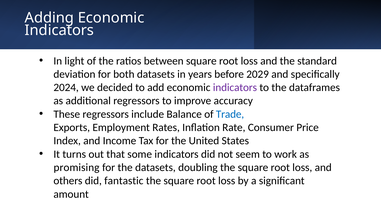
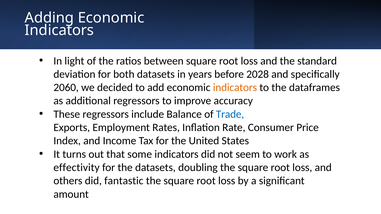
2029: 2029 -> 2028 (258, 74)
2024: 2024 -> 2060 (66, 88)
indicators colour: purple -> orange (235, 88)
promising: promising -> effectivity (77, 168)
